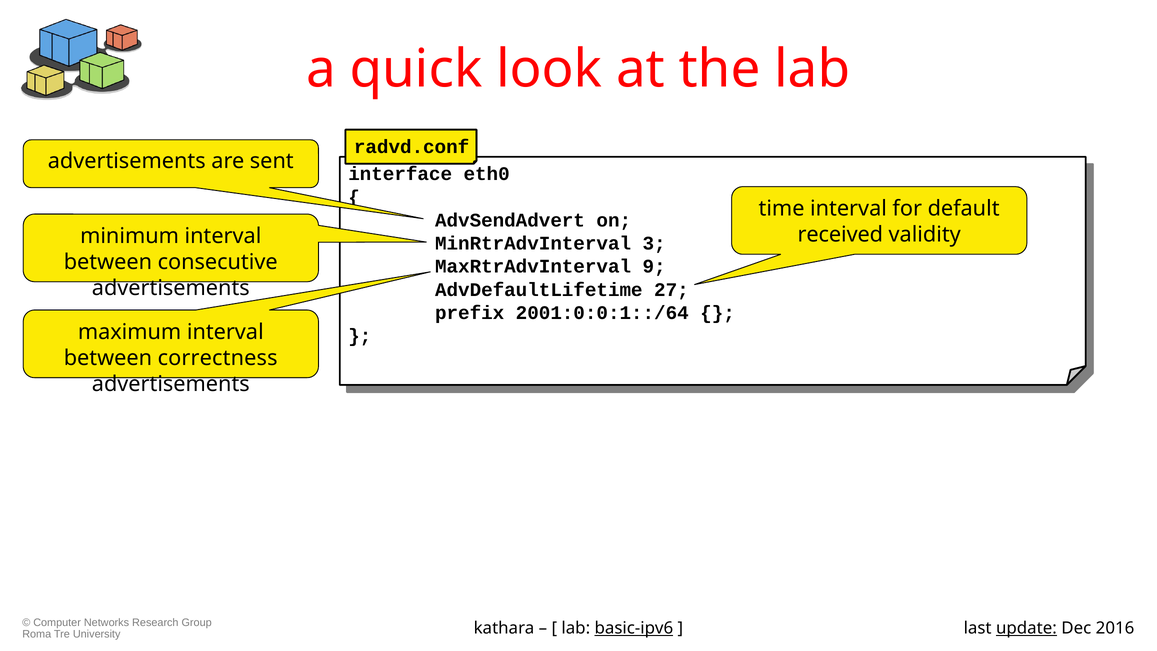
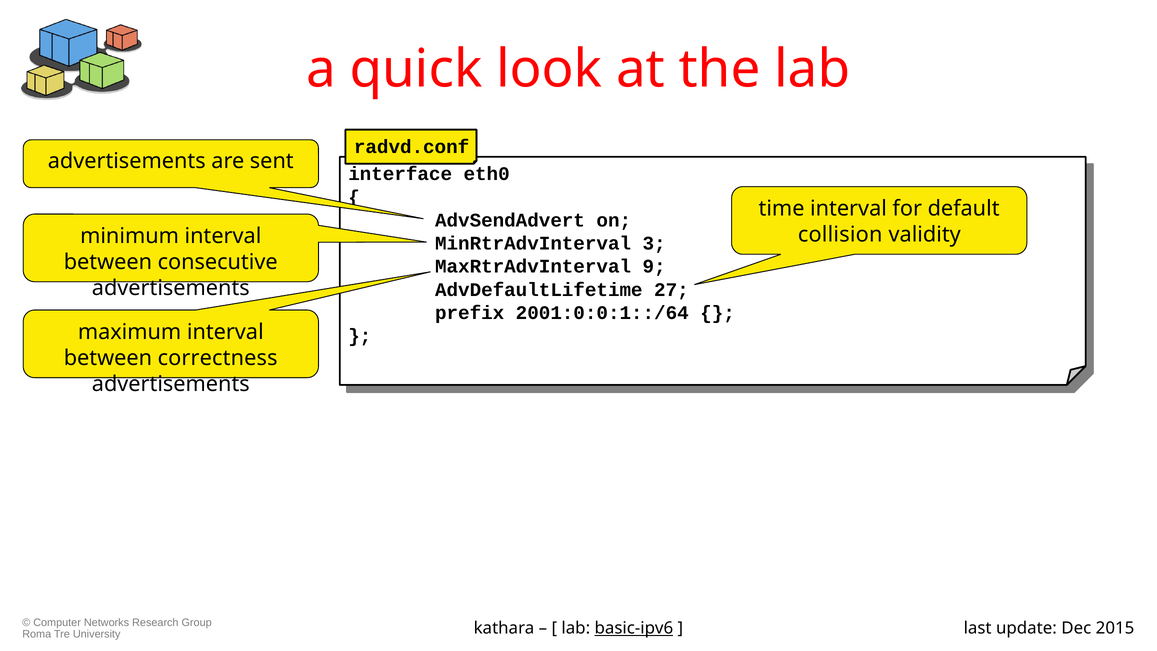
received: received -> collision (840, 235)
update underline: present -> none (1026, 628)
2016: 2016 -> 2015 (1115, 628)
